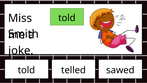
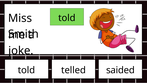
sawed: sawed -> saided (120, 70)
